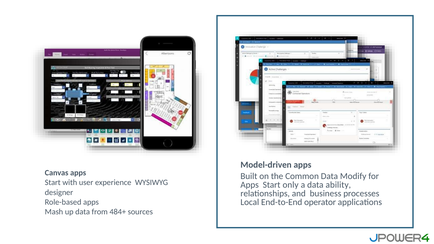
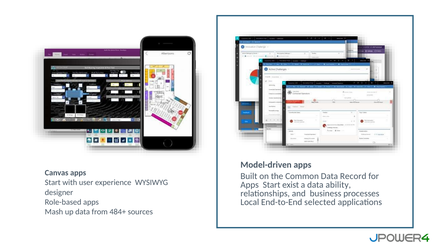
Modify: Modify -> Record (353, 176)
only: only -> exist (291, 185)
operator: operator -> selected (320, 202)
